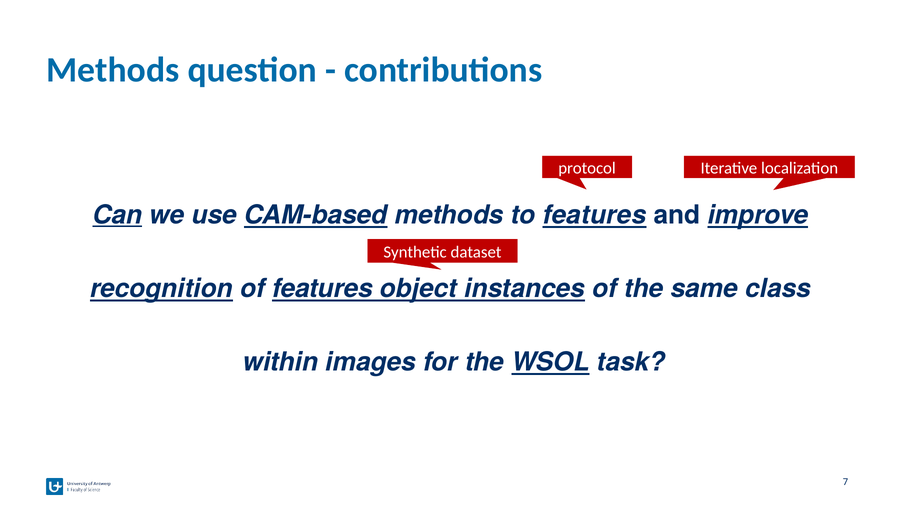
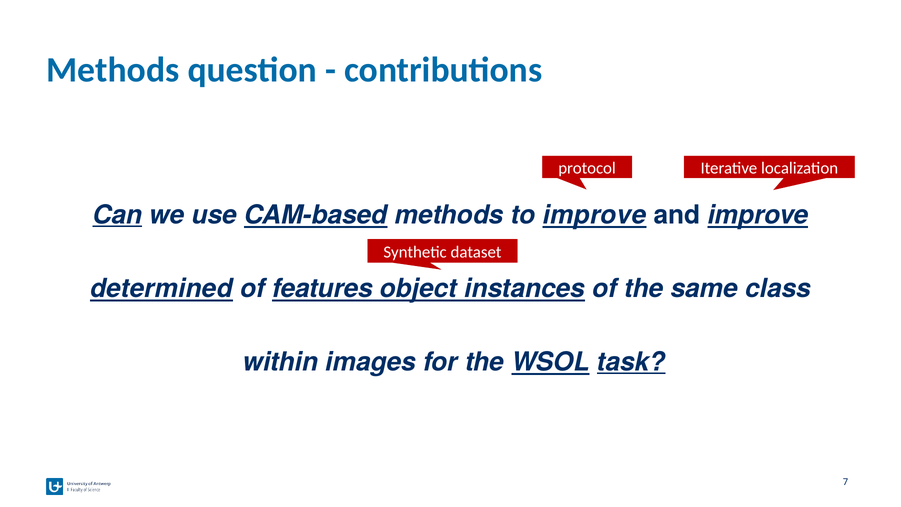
to features: features -> improve (594, 215)
recognition: recognition -> determined (161, 288)
task underline: none -> present (631, 362)
